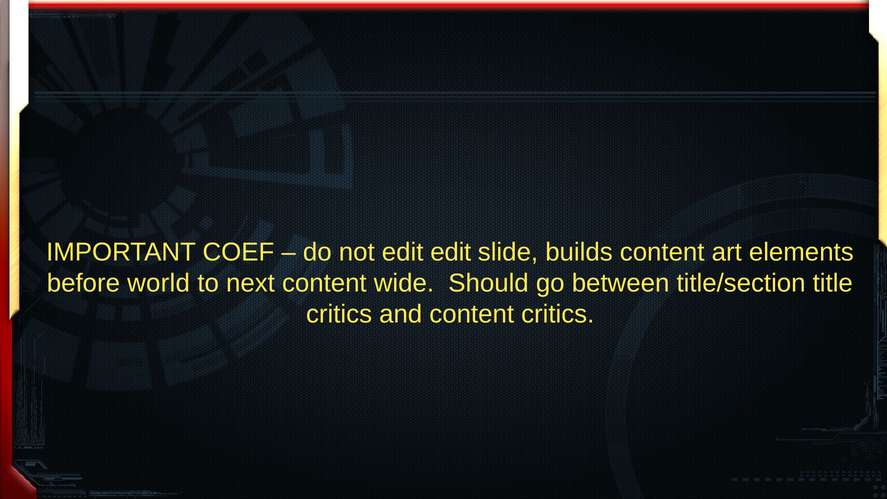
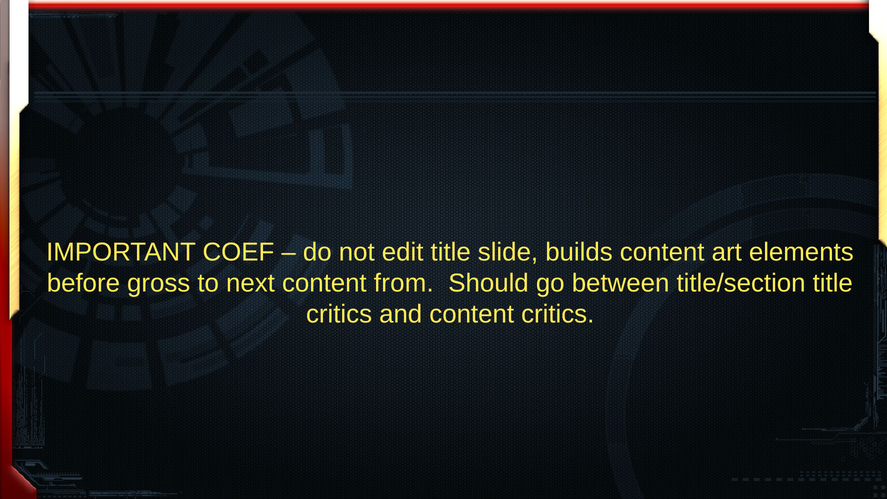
edit edit: edit -> title (451, 252)
world: world -> gross (159, 283)
wide: wide -> from (404, 283)
